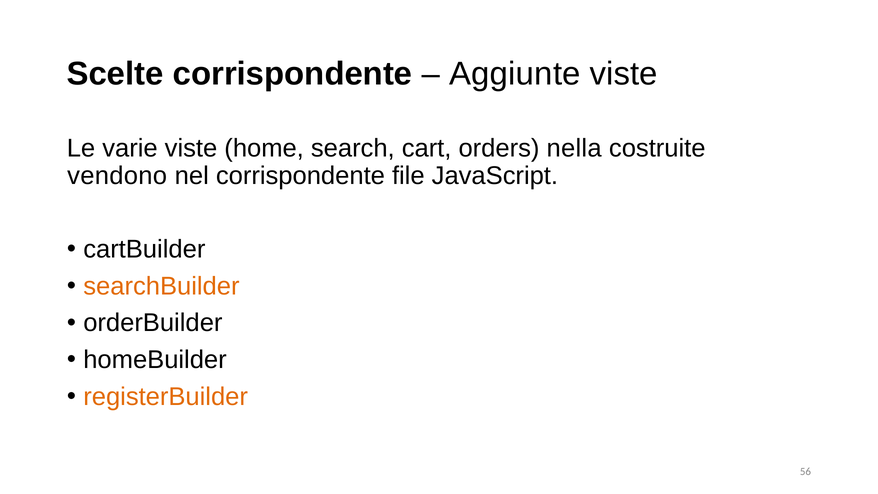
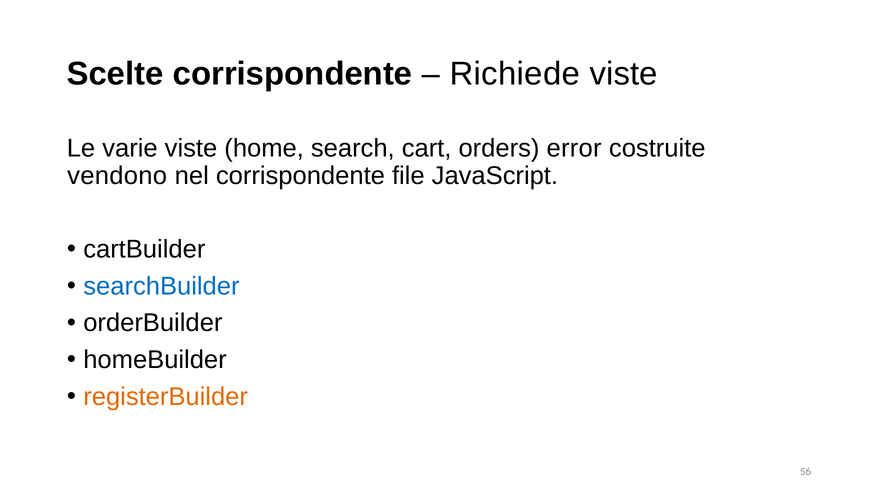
Aggiunte: Aggiunte -> Richiede (515, 74)
nella: nella -> error (574, 148)
searchBuilder colour: orange -> blue (161, 286)
